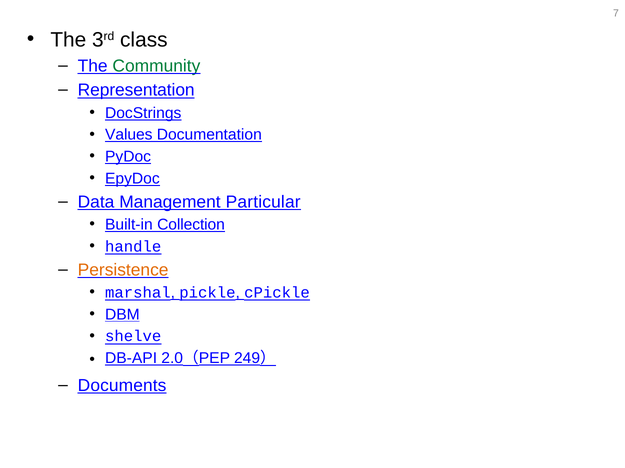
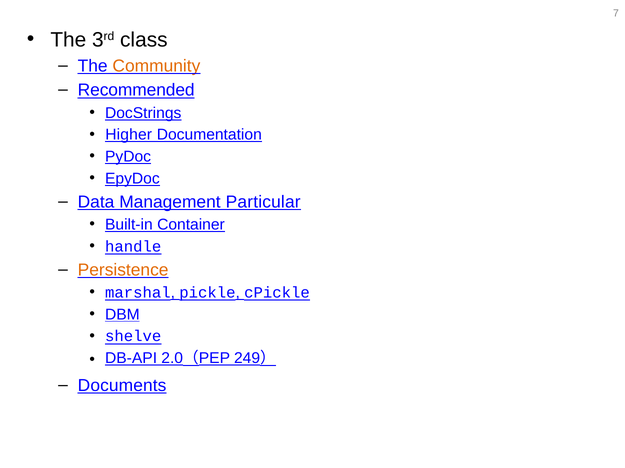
Community colour: green -> orange (156, 66)
Representation: Representation -> Recommended (136, 90)
Values: Values -> Higher (129, 135)
Collection: Collection -> Container (191, 225)
